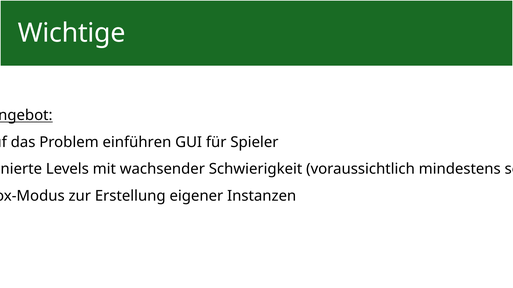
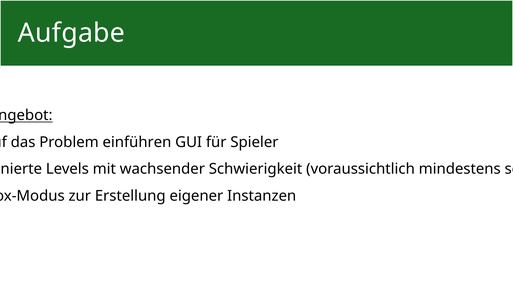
Wichtige: Wichtige -> Aufgabe (71, 33)
